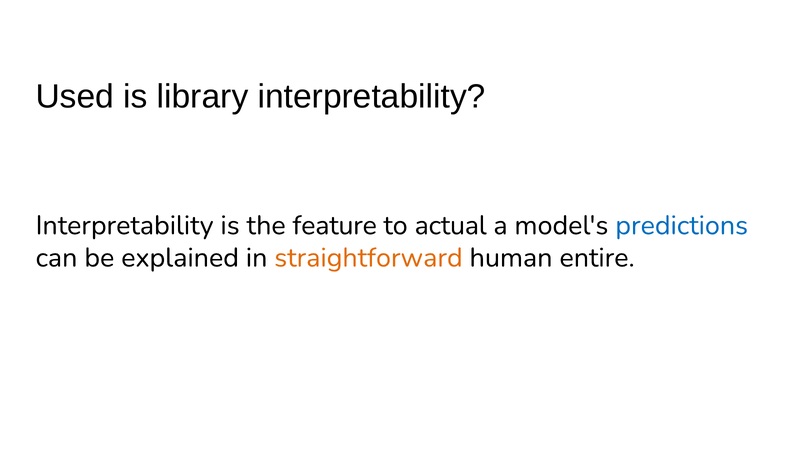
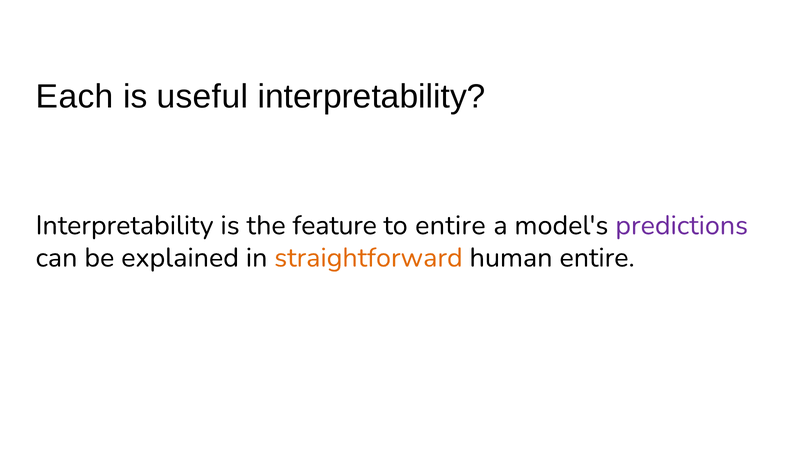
Used: Used -> Each (75, 96)
library: library -> useful (202, 96)
to actual: actual -> entire (450, 225)
predictions colour: blue -> purple (682, 225)
